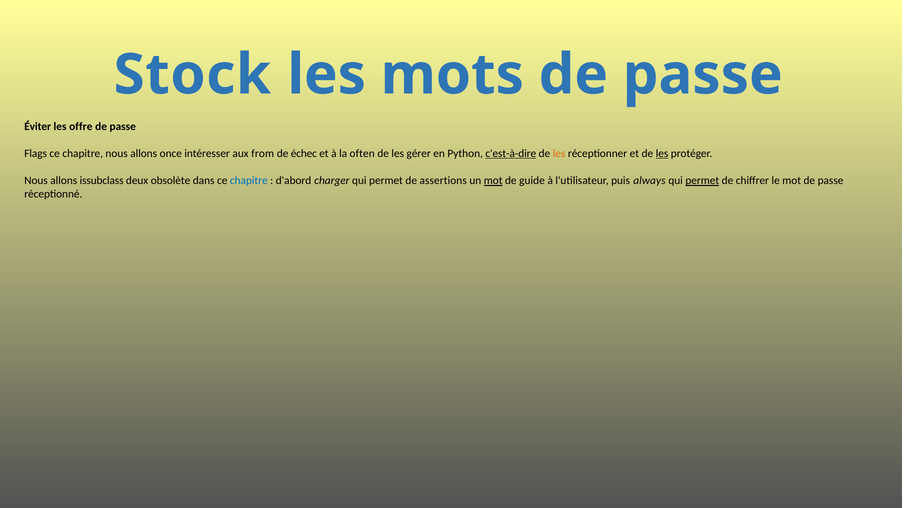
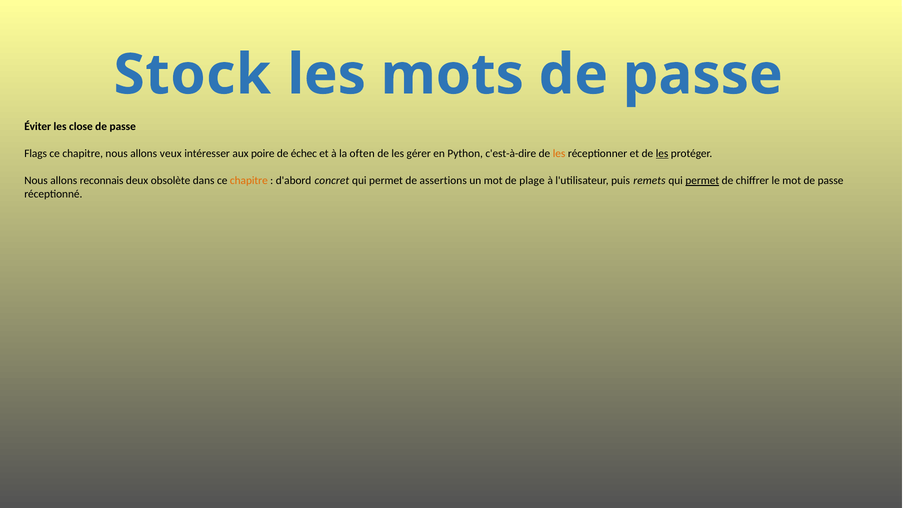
offre: offre -> close (81, 127)
once: once -> veux (171, 154)
from: from -> poire (263, 154)
c'est-à-dire underline: present -> none (511, 154)
issubclass: issubclass -> reconnais (102, 181)
chapitre colour: blue -> orange (249, 181)
charger: charger -> concret (332, 181)
mot underline: present -> none (493, 181)
guide: guide -> plage (532, 181)
always: always -> remets (649, 181)
